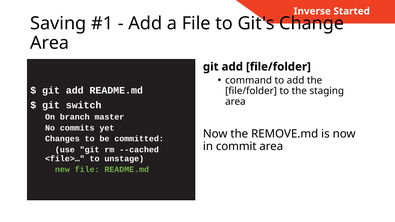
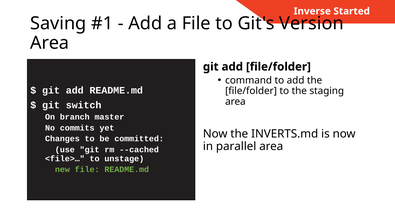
Change: Change -> Version (311, 23)
REMOVE.md: REMOVE.md -> INVERTS.md (285, 134)
commit: commit -> parallel (236, 146)
